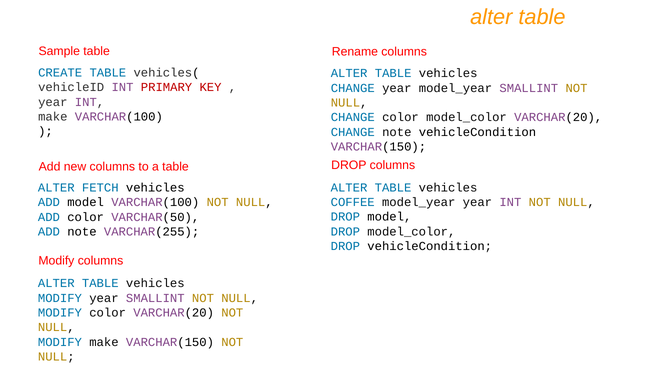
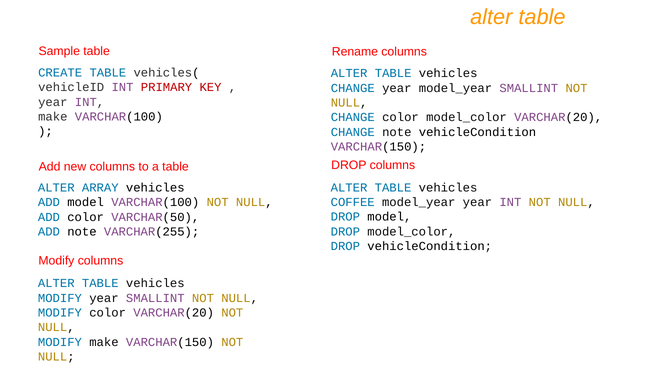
FETCH: FETCH -> ARRAY (100, 188)
